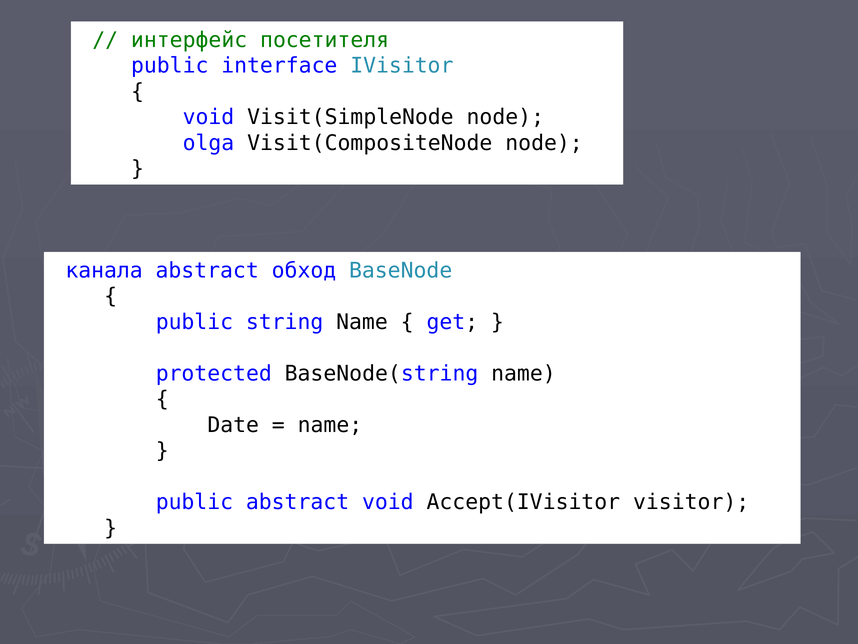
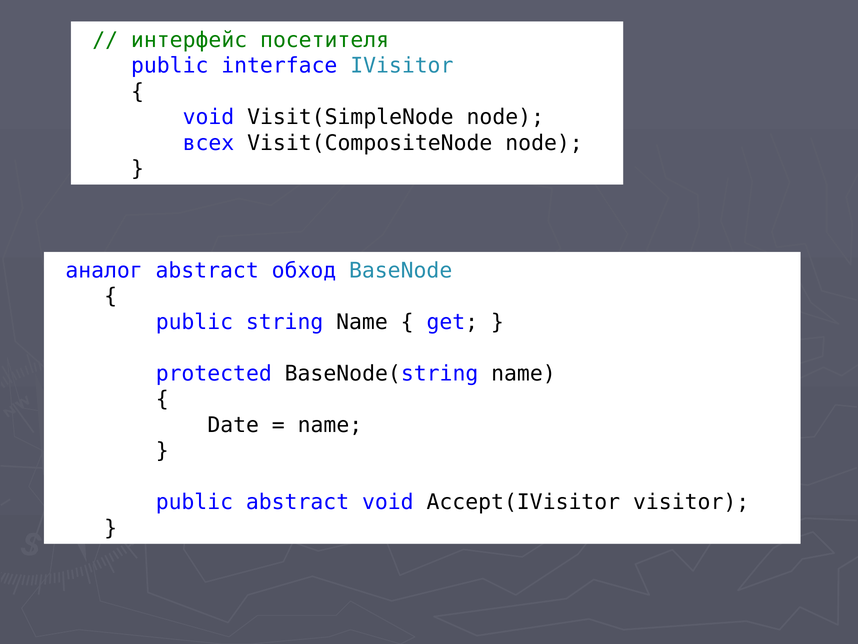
olga: olga -> всех (208, 143)
канала: канала -> аналог (104, 270)
